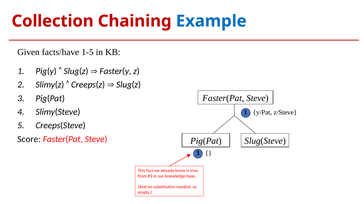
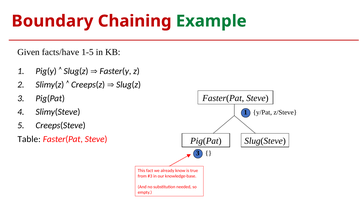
Collection: Collection -> Boundary (52, 21)
Example colour: blue -> green (211, 21)
Score: Score -> Table (29, 140)
